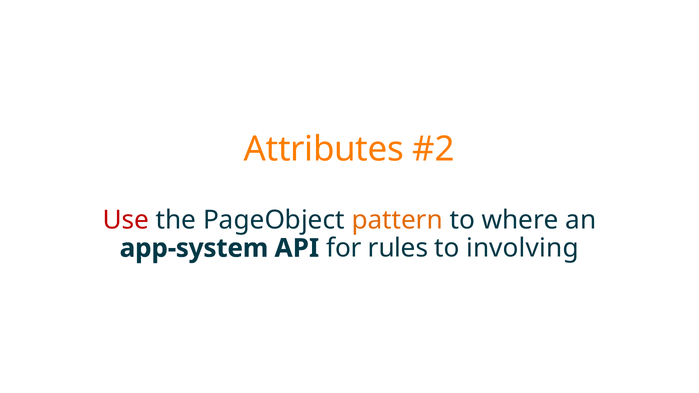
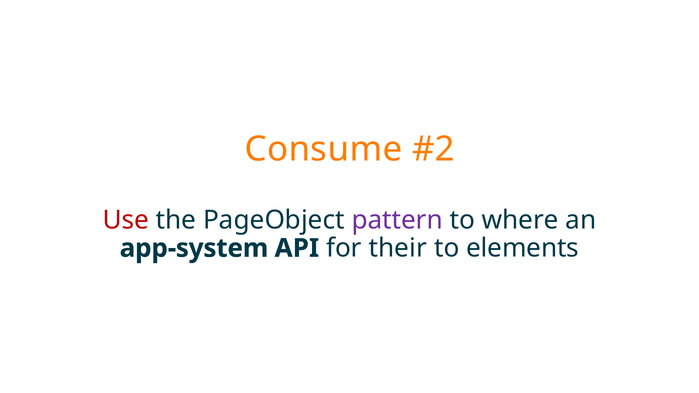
Attributes: Attributes -> Consume (323, 149)
pattern colour: orange -> purple (397, 220)
rules: rules -> their (398, 248)
involving: involving -> elements (523, 248)
